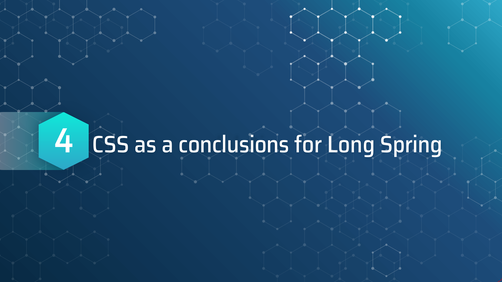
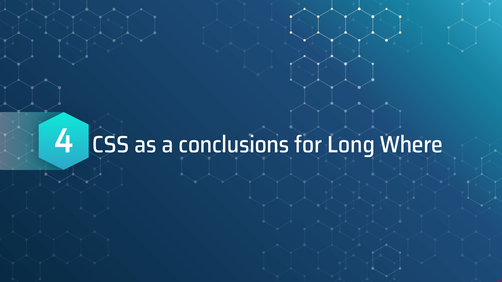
Spring: Spring -> Where (411, 145)
